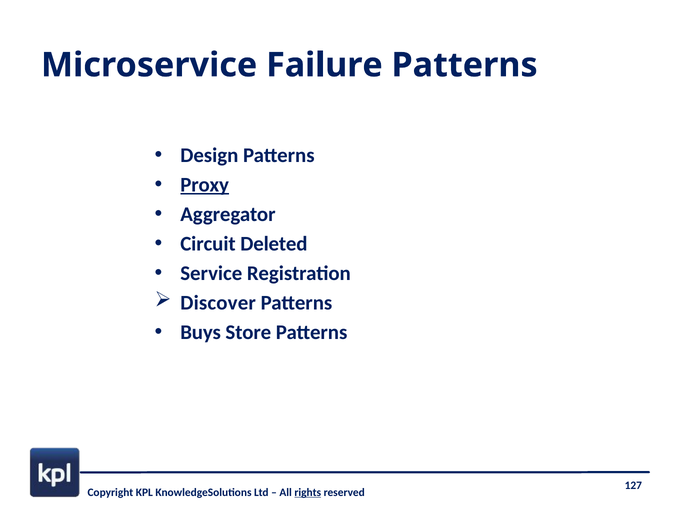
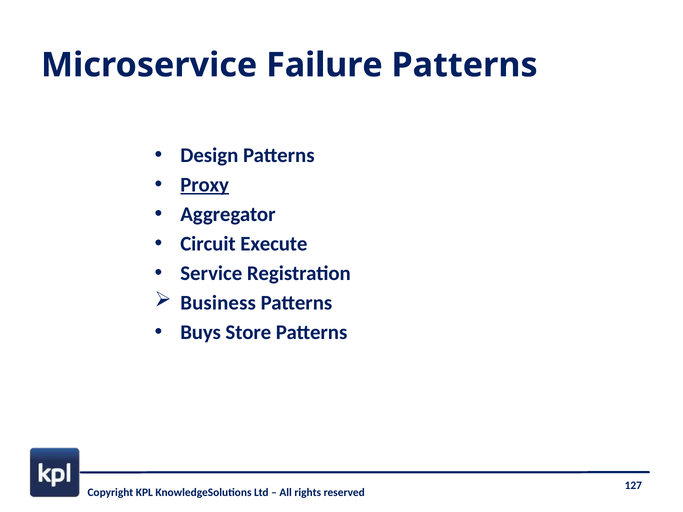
Deleted: Deleted -> Execute (274, 244)
Discover: Discover -> Business (218, 303)
rights underline: present -> none (308, 492)
